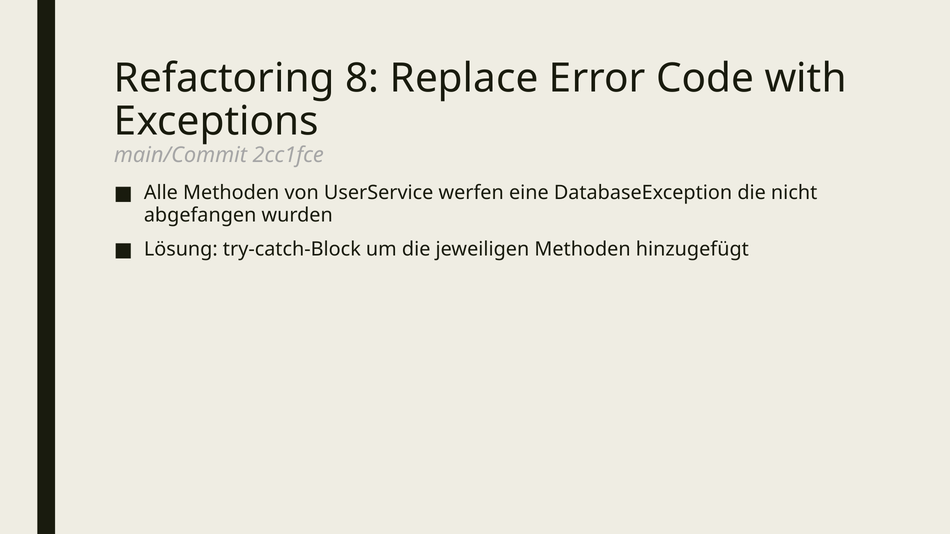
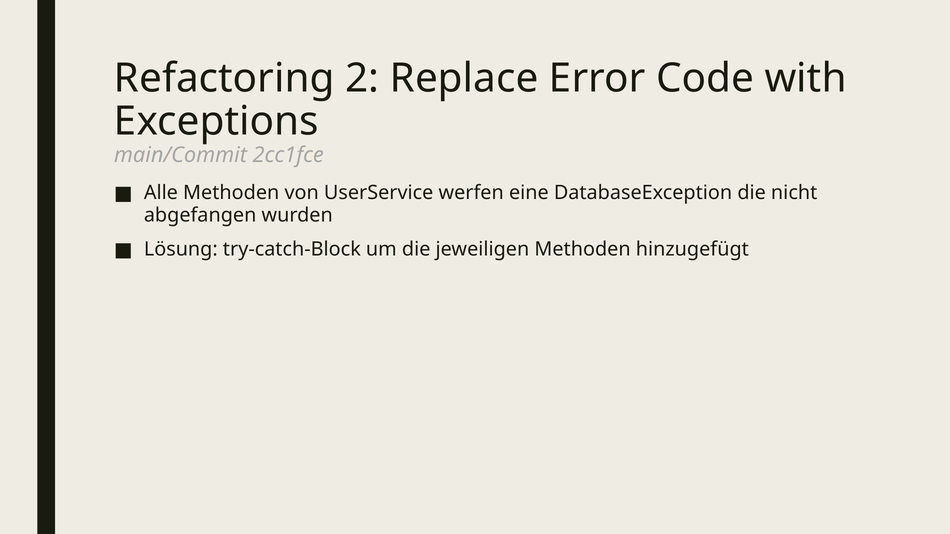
8: 8 -> 2 (362, 78)
